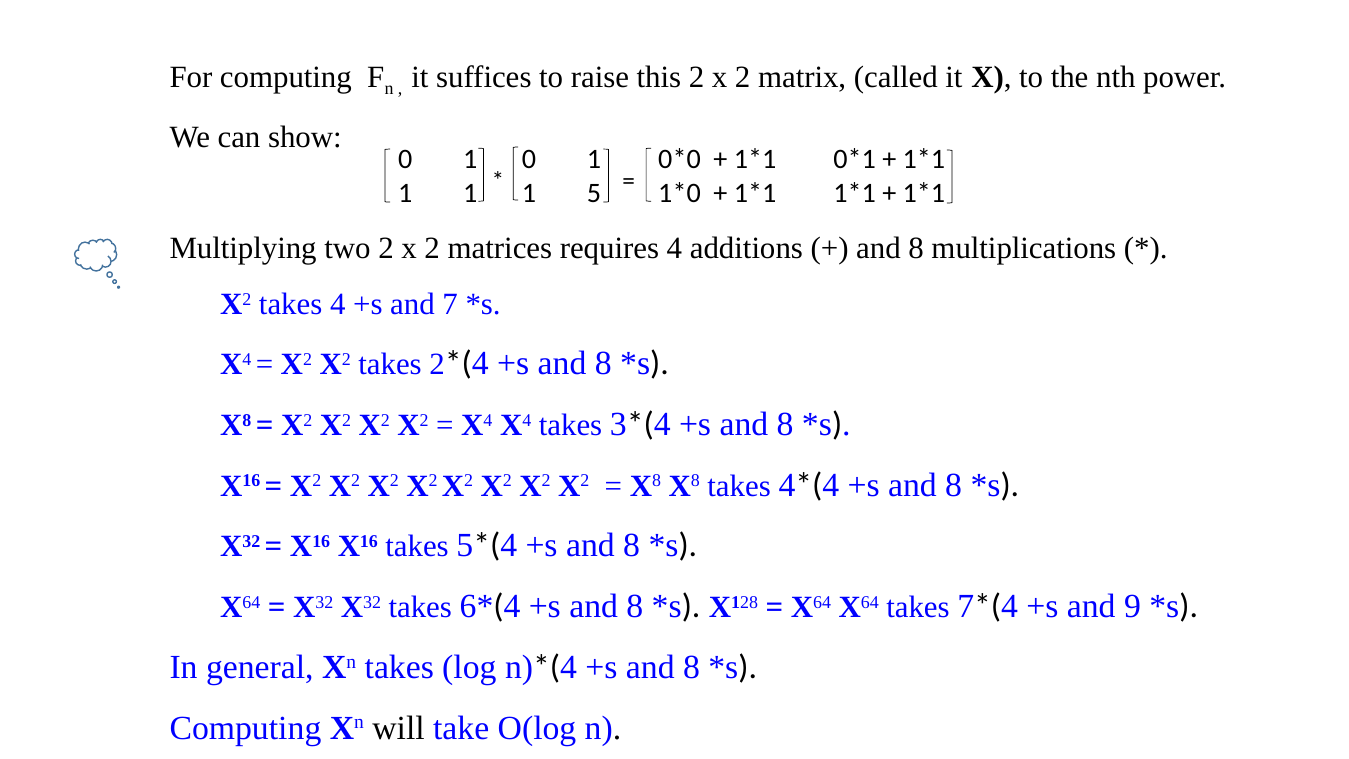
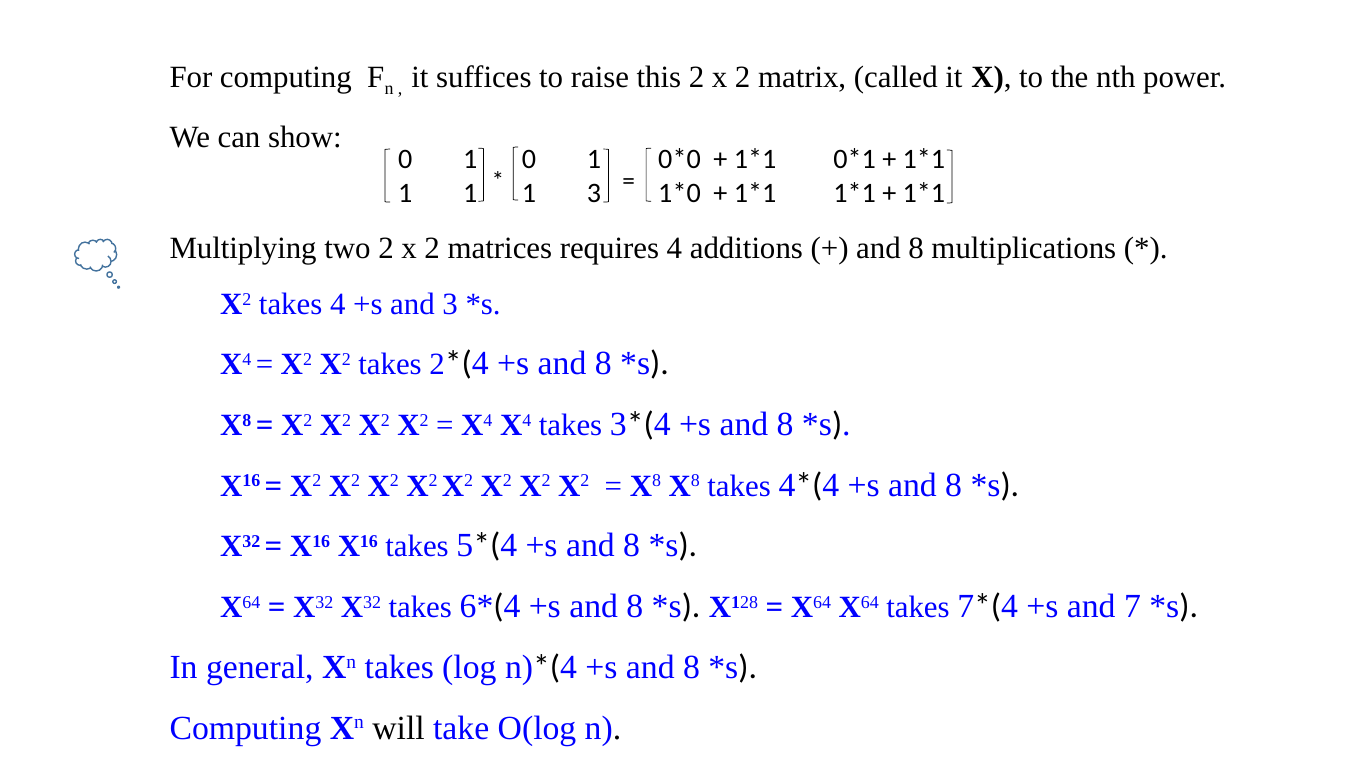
1 5: 5 -> 3 (594, 193)
and 7: 7 -> 3 (450, 304)
9: 9 -> 7 (1132, 606)
